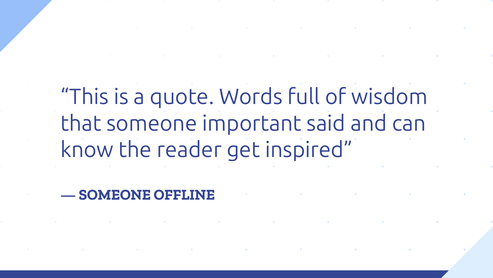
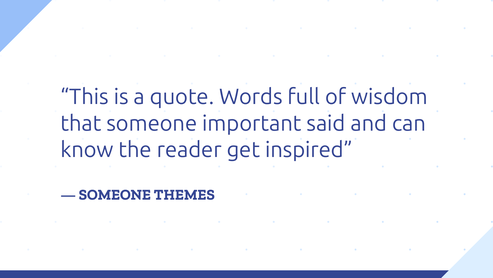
OFFLINE: OFFLINE -> THEMES (184, 194)
